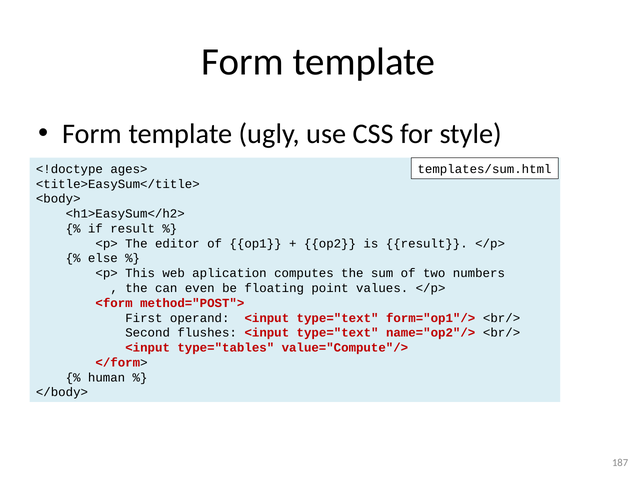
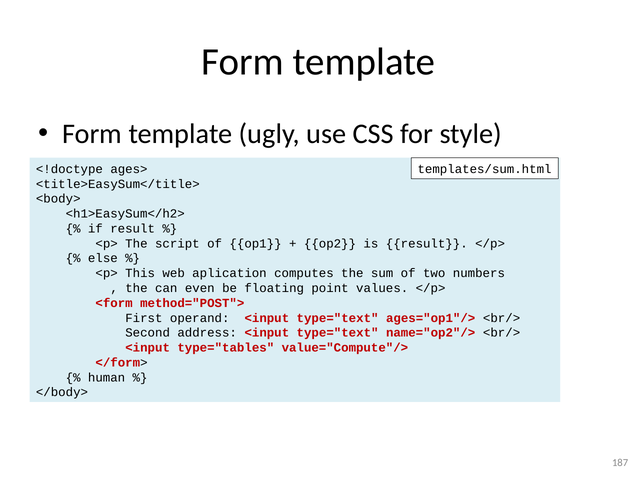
editor: editor -> script (177, 243)
form="op1"/>: form="op1"/> -> ages="op1"/> (431, 318)
flushes: flushes -> address (207, 333)
